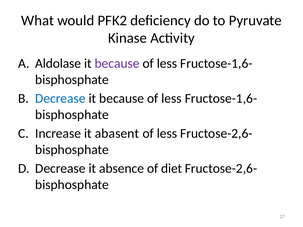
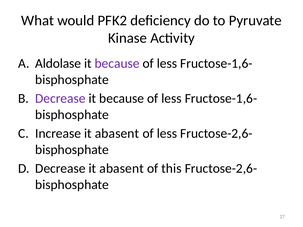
Decrease colour: blue -> purple (60, 99)
Decrease it absence: absence -> abasent (122, 169)
diet: diet -> this (172, 169)
